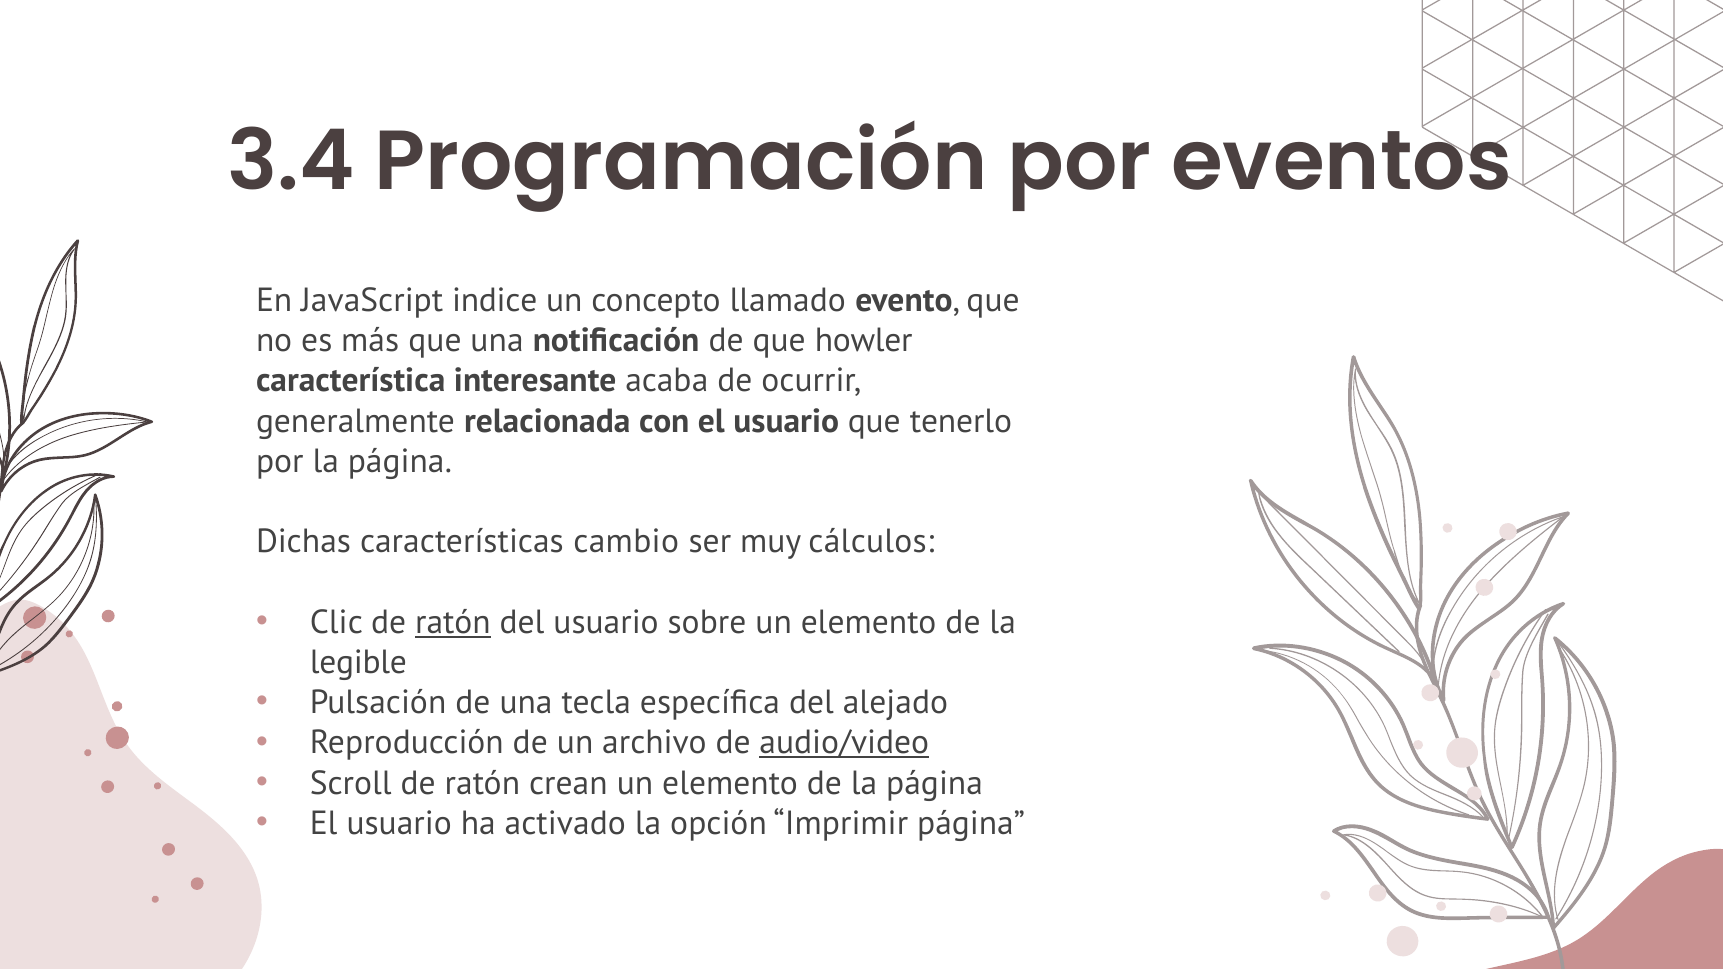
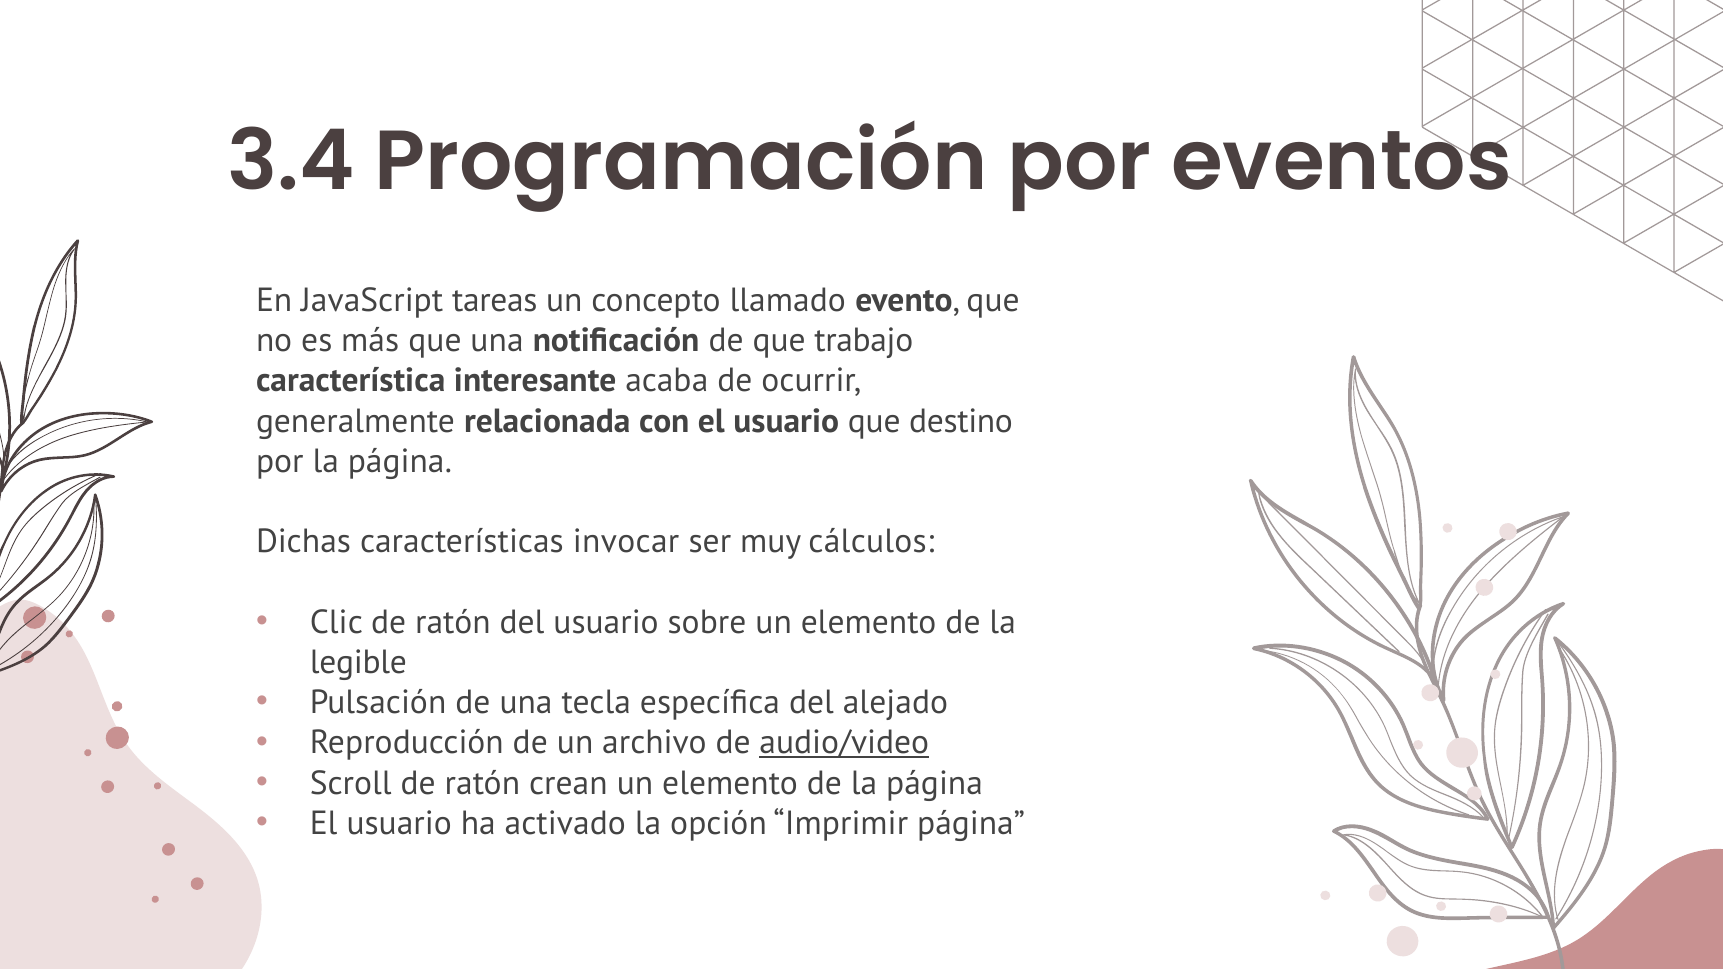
indice: indice -> tareas (495, 301)
howler: howler -> trabajo (864, 341)
tenerlo: tenerlo -> destino (961, 421)
cambio: cambio -> invocar (626, 542)
ratón underline: present -> none (453, 622)
